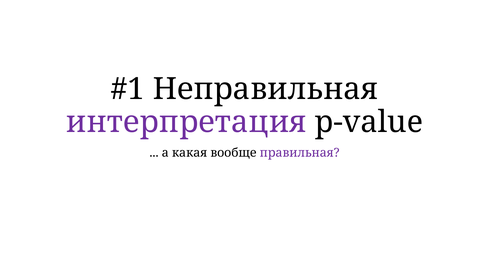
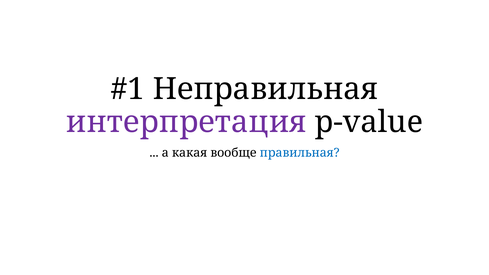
правильная colour: purple -> blue (300, 153)
